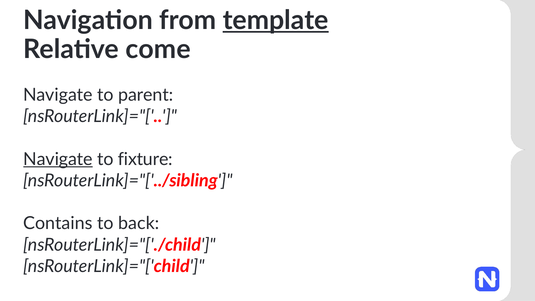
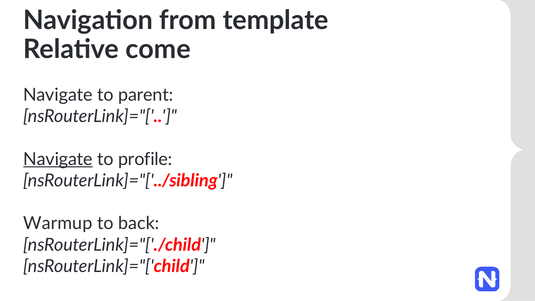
template underline: present -> none (276, 20)
fixture: fixture -> profile (145, 159)
Contains: Contains -> Warmup (58, 223)
